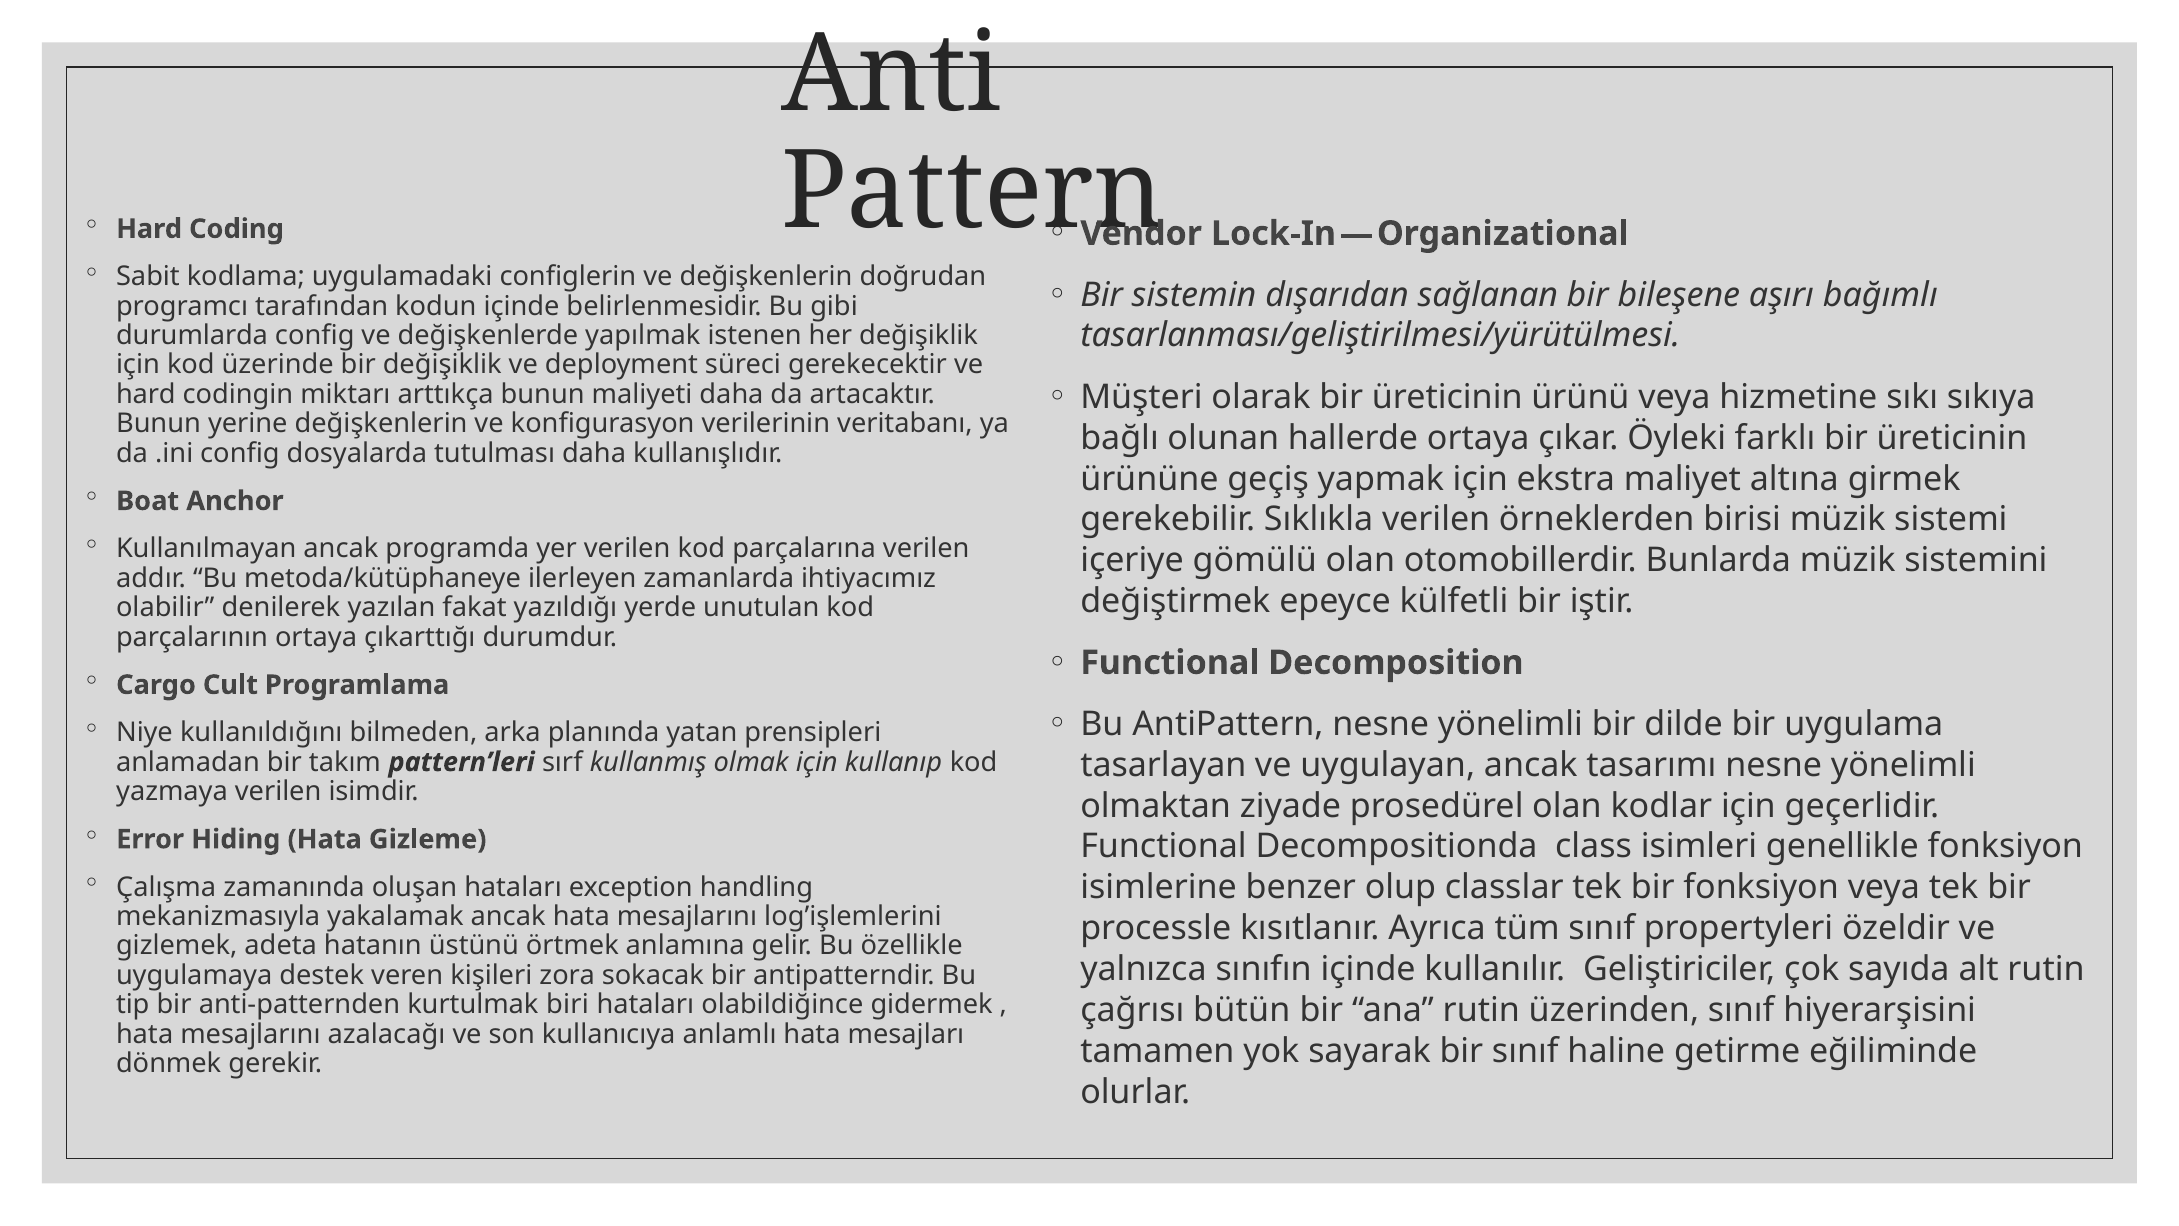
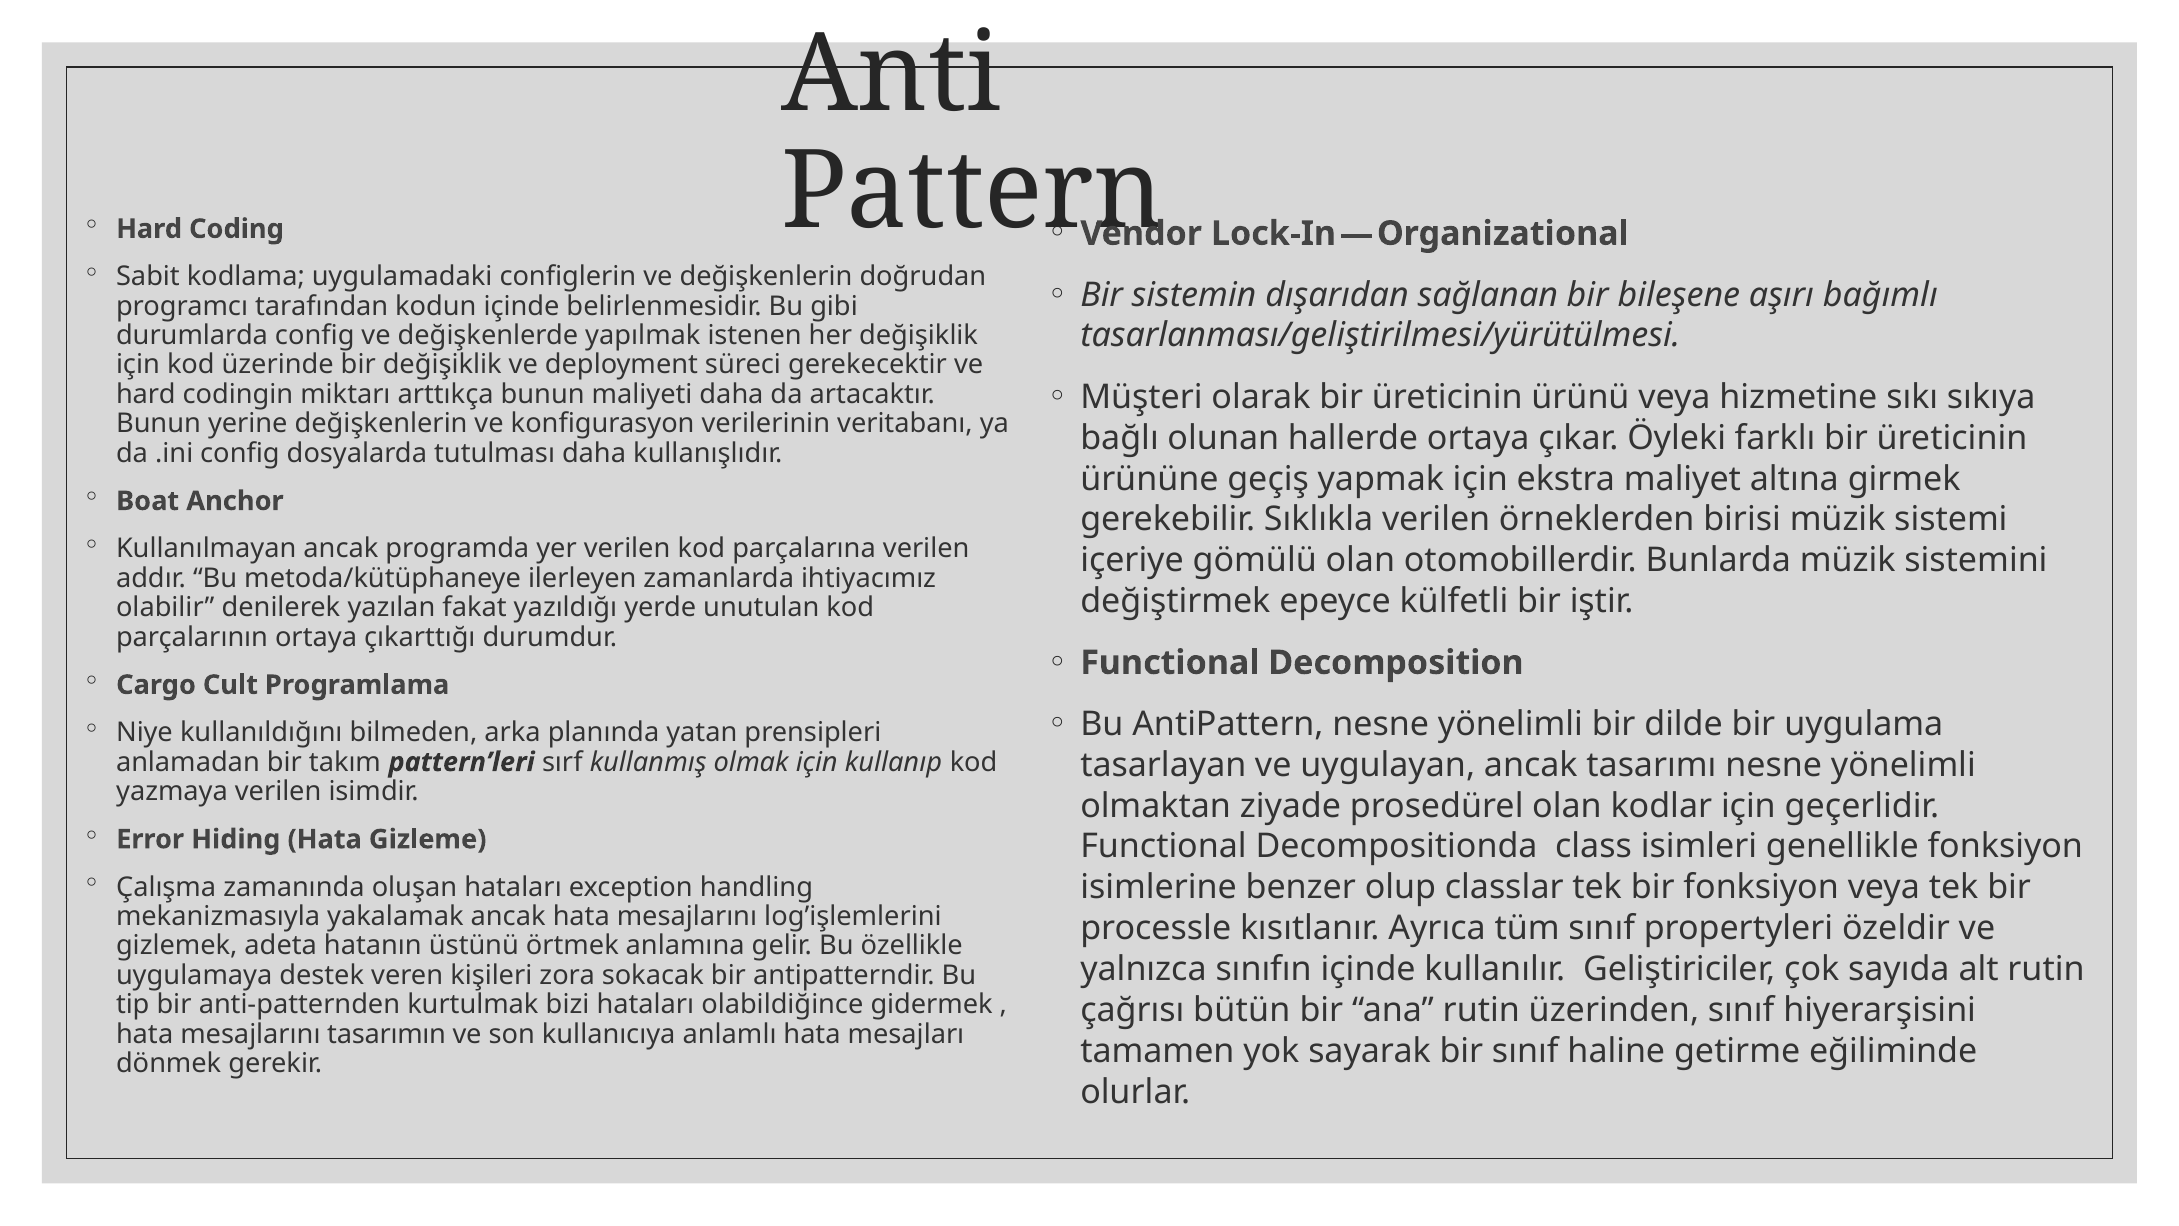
biri: biri -> bizi (568, 1005)
azalacağı: azalacağı -> tasarımın (387, 1034)
